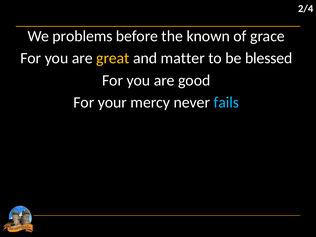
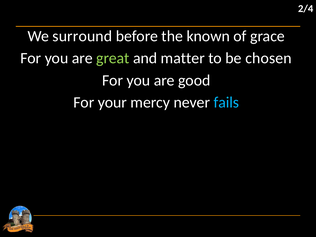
problems: problems -> surround (82, 36)
great colour: yellow -> light green (113, 58)
blessed: blessed -> chosen (269, 58)
